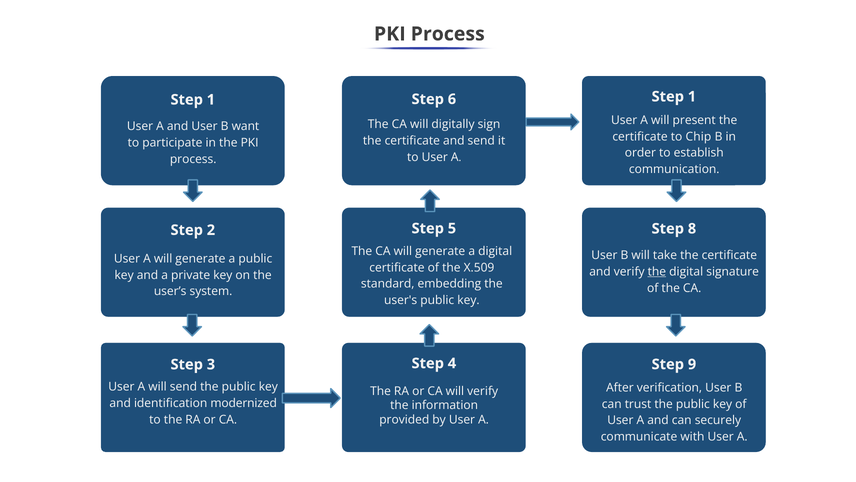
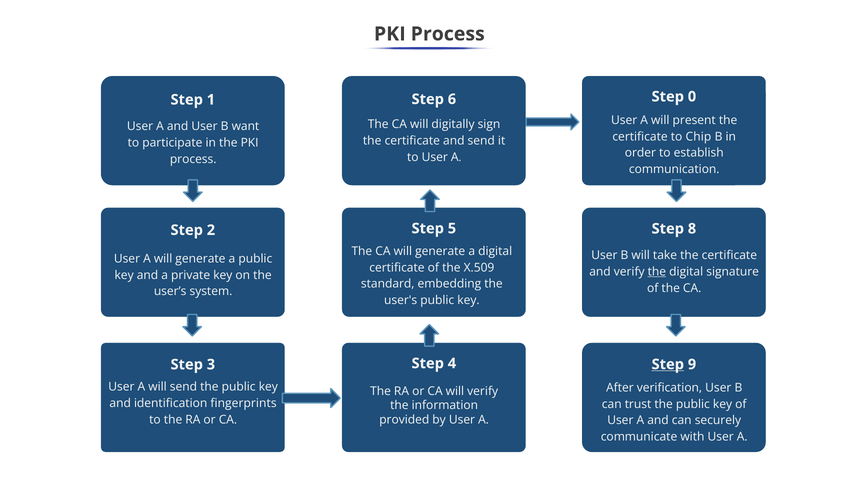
1: 1 -> 0 (692, 97)
Step underline: none -> present (668, 364)
modernized: modernized -> fingerprints (244, 403)
